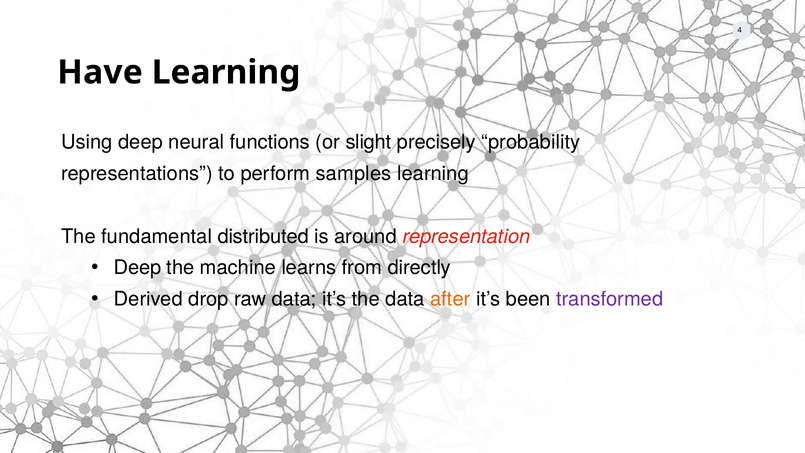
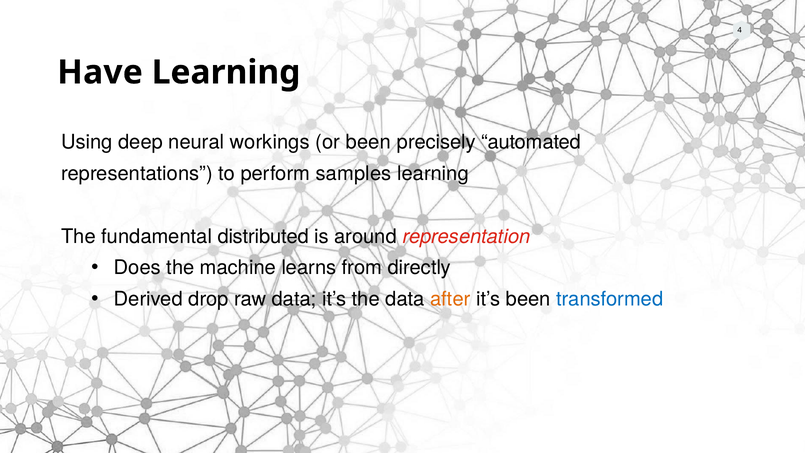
functions: functions -> workings (270, 142)
or slight: slight -> been (368, 142)
probability: probability -> automated (531, 142)
Deep: Deep -> Does (137, 268)
transformed colour: purple -> blue (610, 299)
